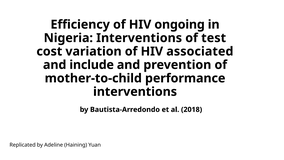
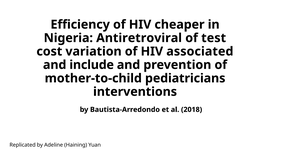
ongoing: ongoing -> cheaper (180, 24)
Nigeria Interventions: Interventions -> Antiretroviral (139, 38)
performance: performance -> pediatricians (185, 78)
